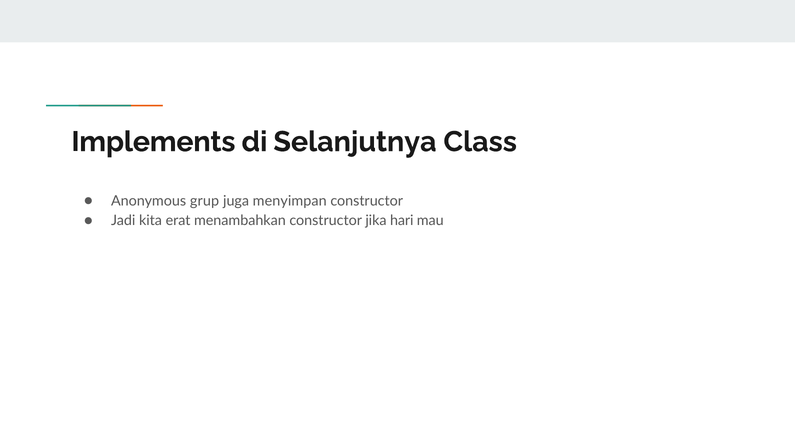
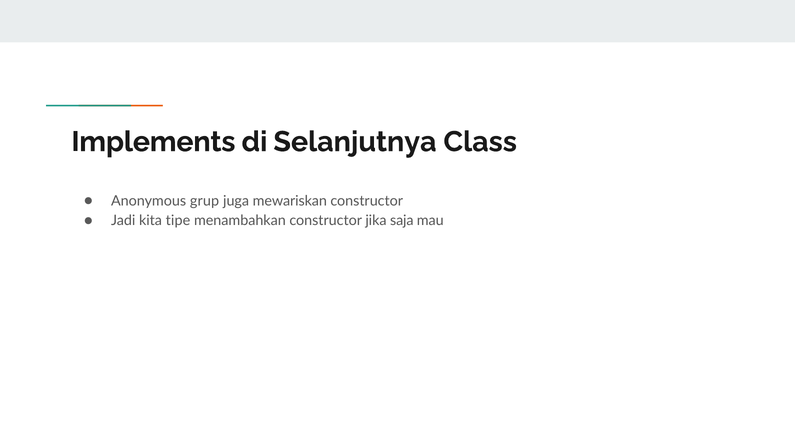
menyimpan: menyimpan -> mewariskan (290, 201)
erat: erat -> tipe (178, 221)
hari: hari -> saja (402, 221)
